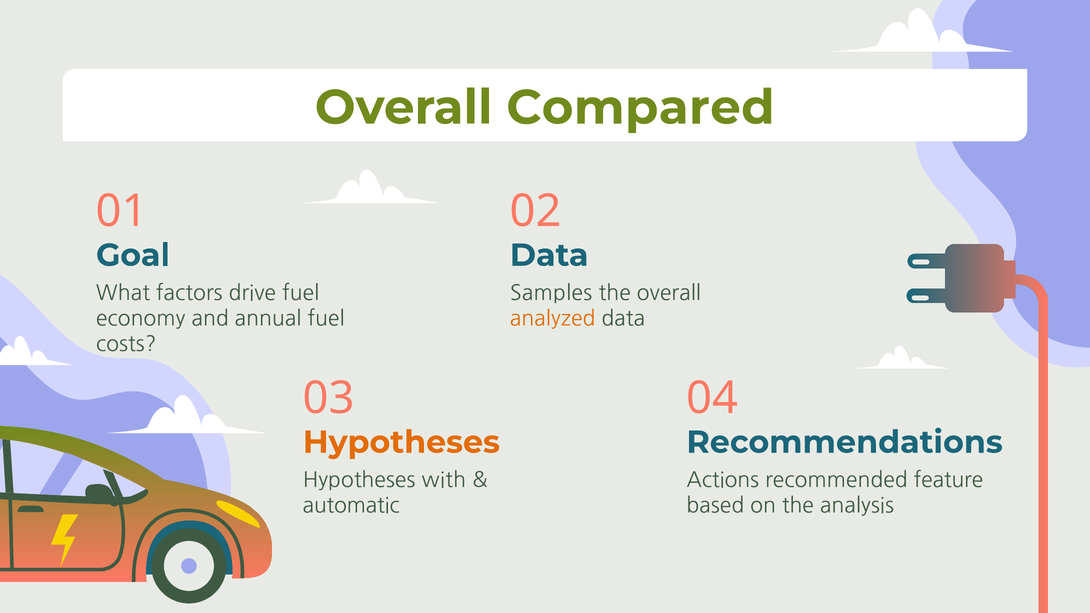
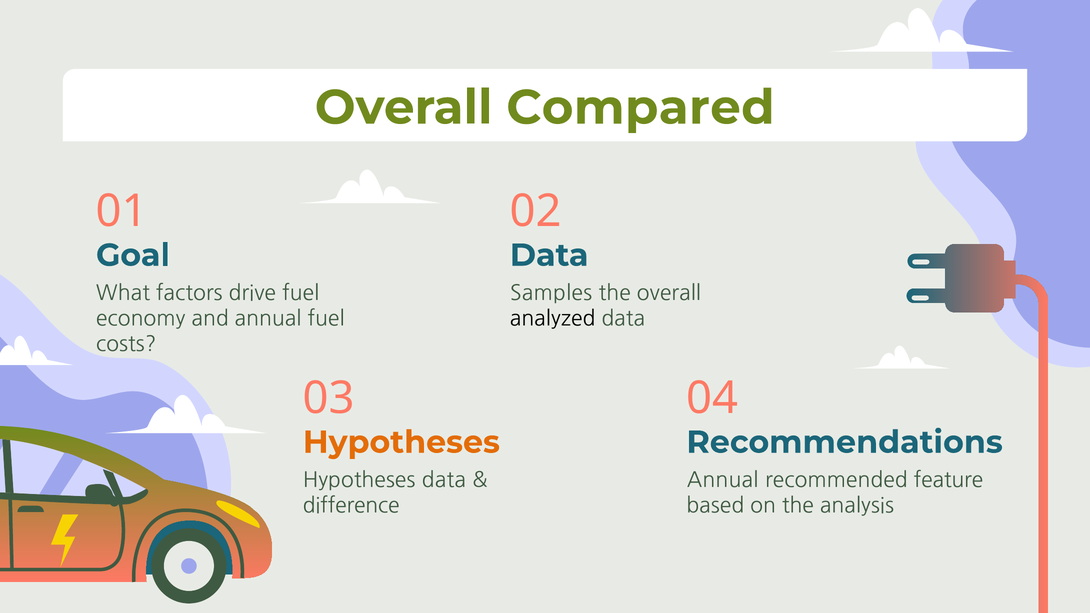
analyzed colour: orange -> black (553, 319)
Hypotheses with: with -> data (444, 481)
Actions: Actions -> Annual (723, 481)
automatic: automatic -> difference (351, 506)
